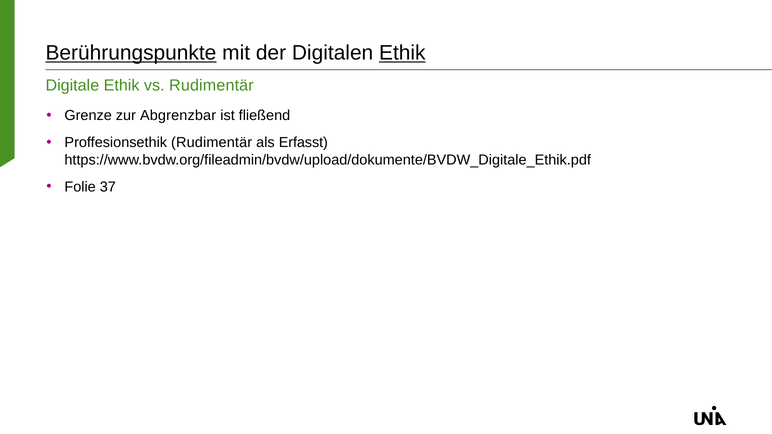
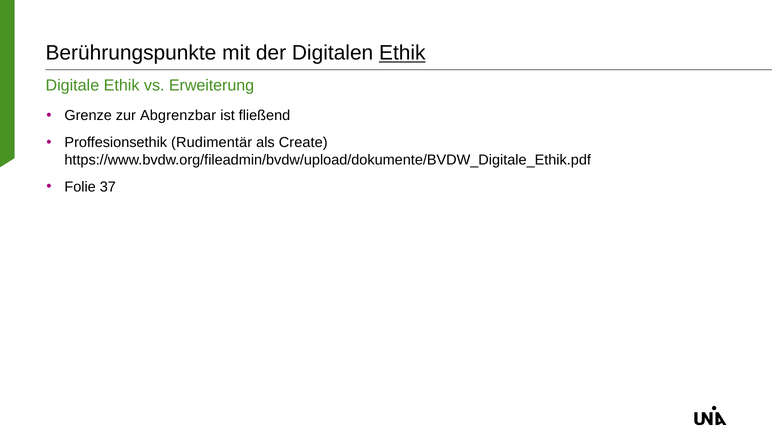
Berührungspunkte underline: present -> none (131, 53)
vs Rudimentär: Rudimentär -> Erweiterung (212, 86)
Erfasst: Erfasst -> Create (303, 143)
